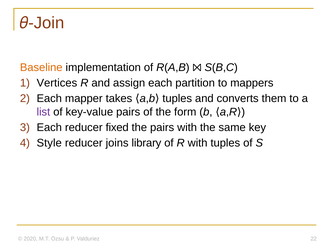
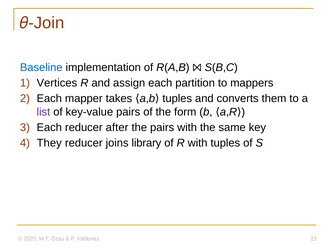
Baseline colour: orange -> blue (41, 67)
fixed: fixed -> after (117, 127)
Style: Style -> They (49, 143)
